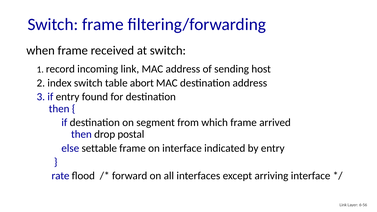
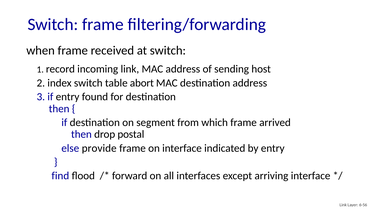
settable: settable -> provide (99, 148)
rate: rate -> find (60, 176)
